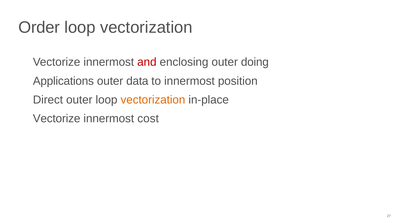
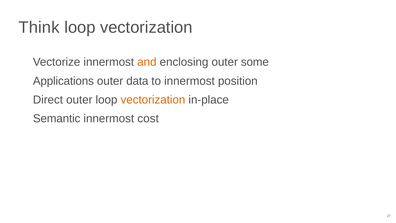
Order: Order -> Think (39, 27)
and colour: red -> orange (147, 62)
doing: doing -> some (255, 62)
Vectorize: Vectorize -> Semantic (57, 118)
